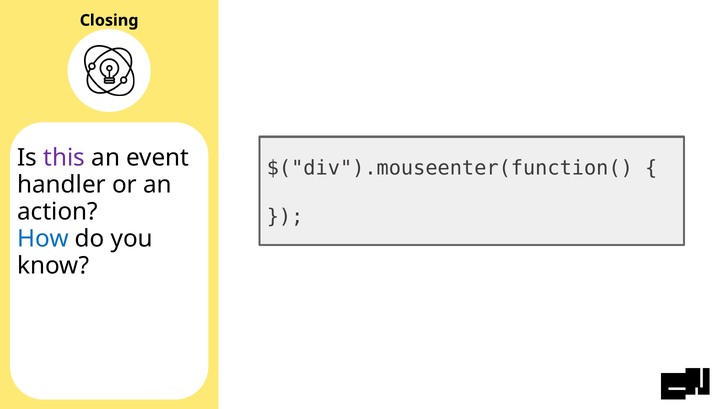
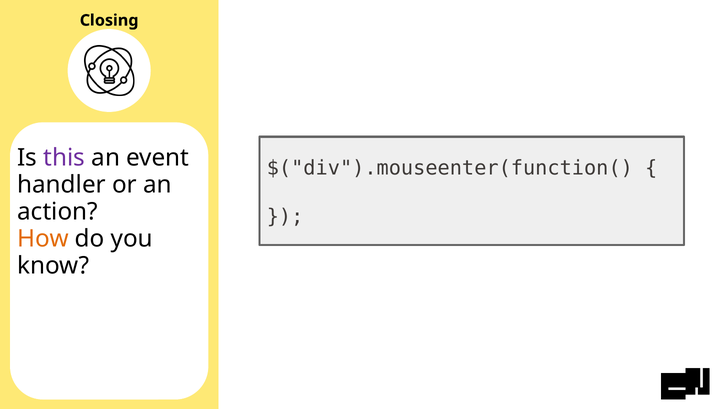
How colour: blue -> orange (43, 239)
